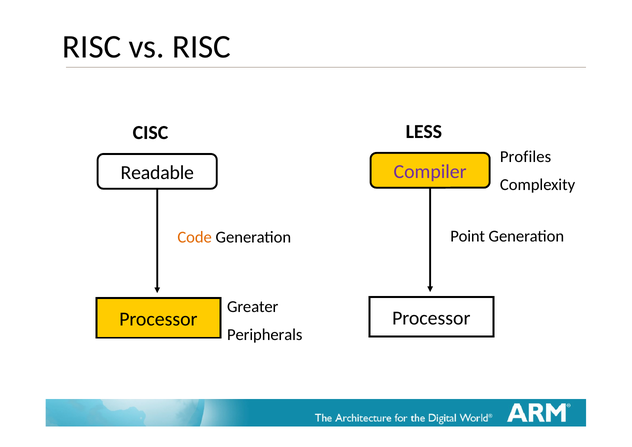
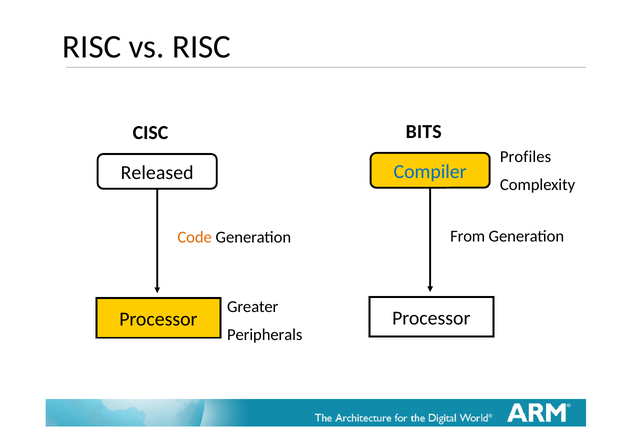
LESS: LESS -> BITS (424, 132)
Compiler colour: purple -> blue (430, 172)
Readable: Readable -> Released (157, 173)
Point: Point -> From (468, 236)
